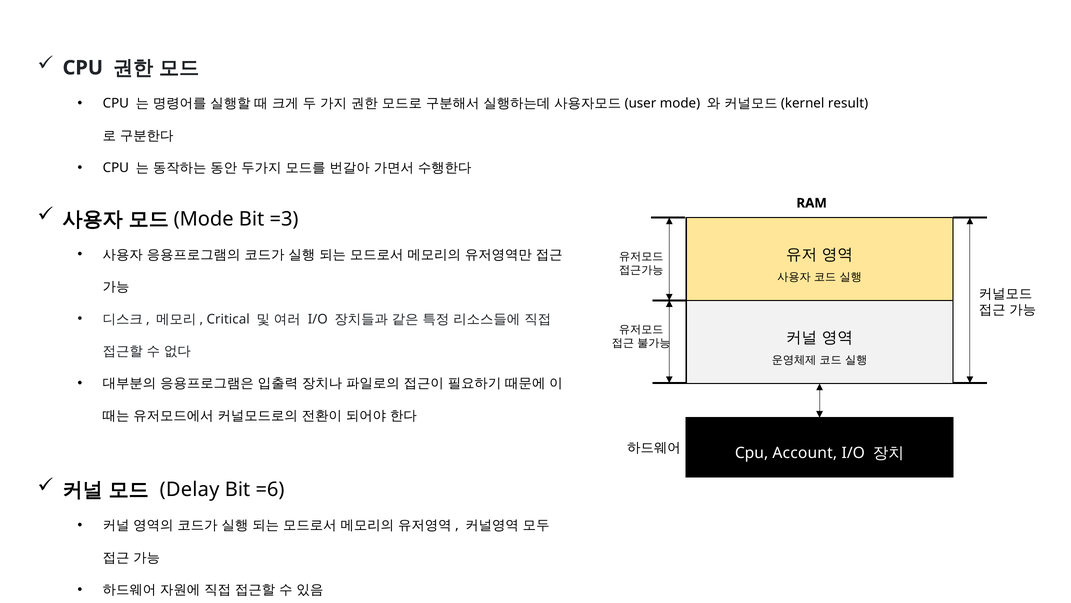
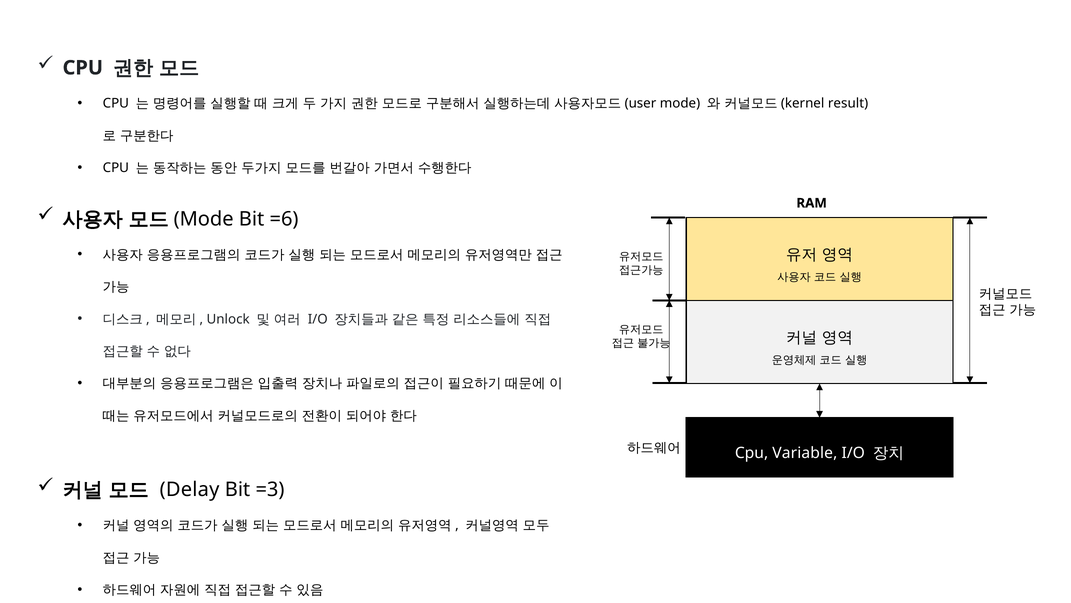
=3: =3 -> =6 (284, 219)
Critical: Critical -> Unlock (228, 319)
Account: Account -> Variable (805, 453)
=6: =6 -> =3 (270, 489)
